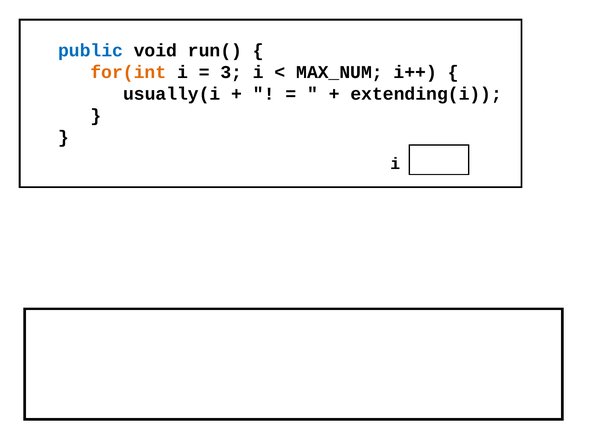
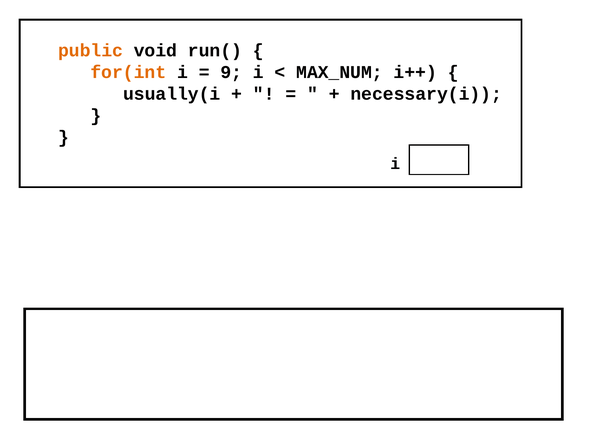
public colour: blue -> orange (91, 51)
3: 3 -> 9 (231, 72)
extending(i: extending(i -> necessary(i (426, 94)
